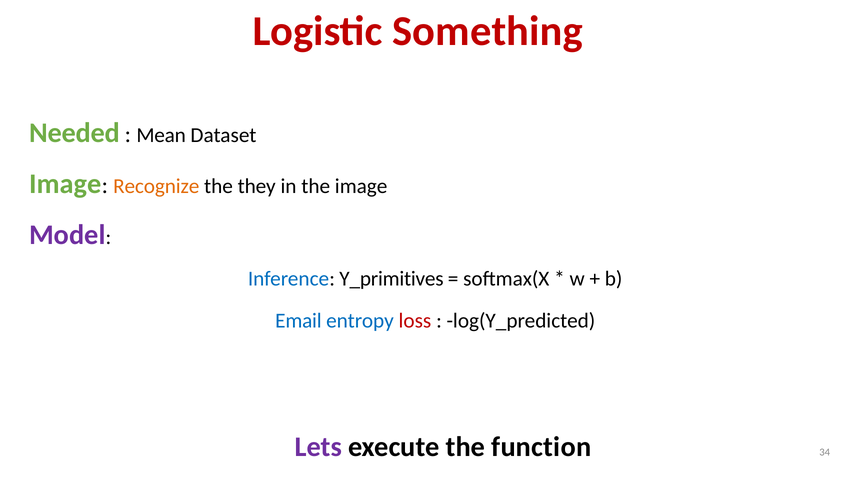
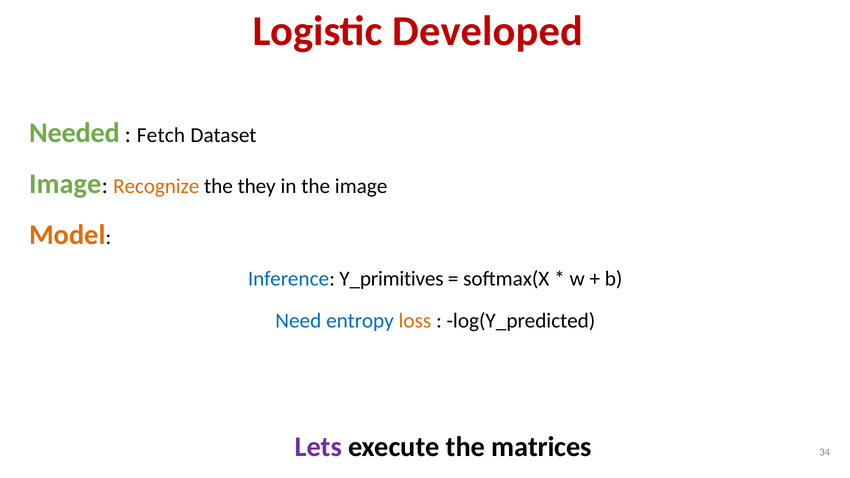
Something: Something -> Developed (488, 31)
Mean: Mean -> Fetch (161, 135)
Model colour: purple -> orange (67, 235)
Email: Email -> Need (298, 321)
loss colour: red -> orange (415, 321)
function: function -> matrices (541, 447)
